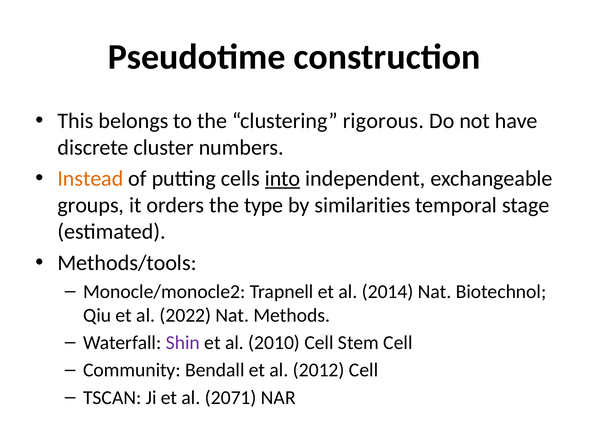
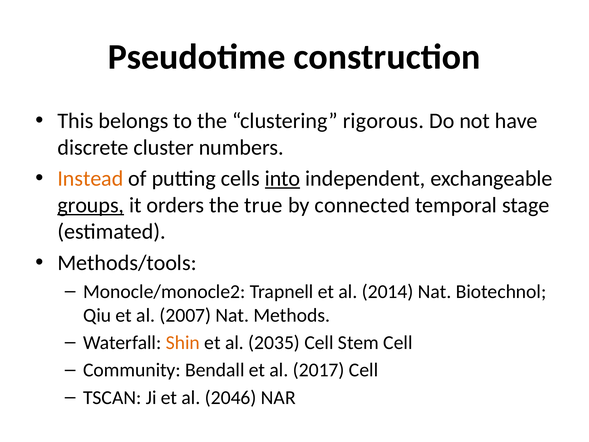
groups underline: none -> present (91, 205)
type: type -> true (263, 205)
similarities: similarities -> connected (362, 205)
2022: 2022 -> 2007 (185, 315)
Shin colour: purple -> orange (183, 342)
2010: 2010 -> 2035 (274, 342)
2012: 2012 -> 2017 (319, 370)
2071: 2071 -> 2046 (231, 397)
